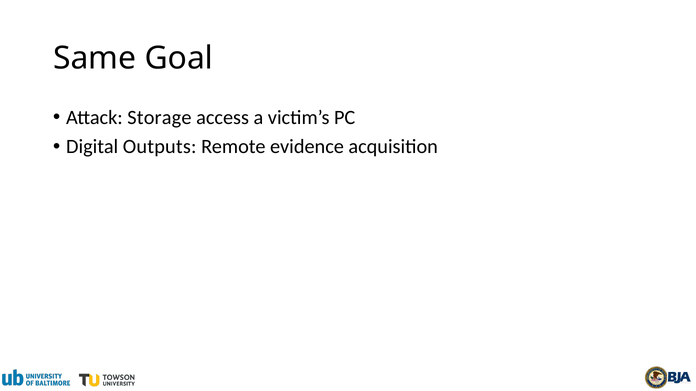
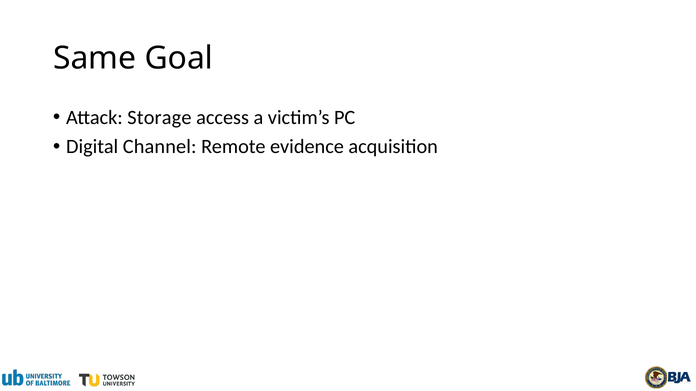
Outputs: Outputs -> Channel (160, 147)
